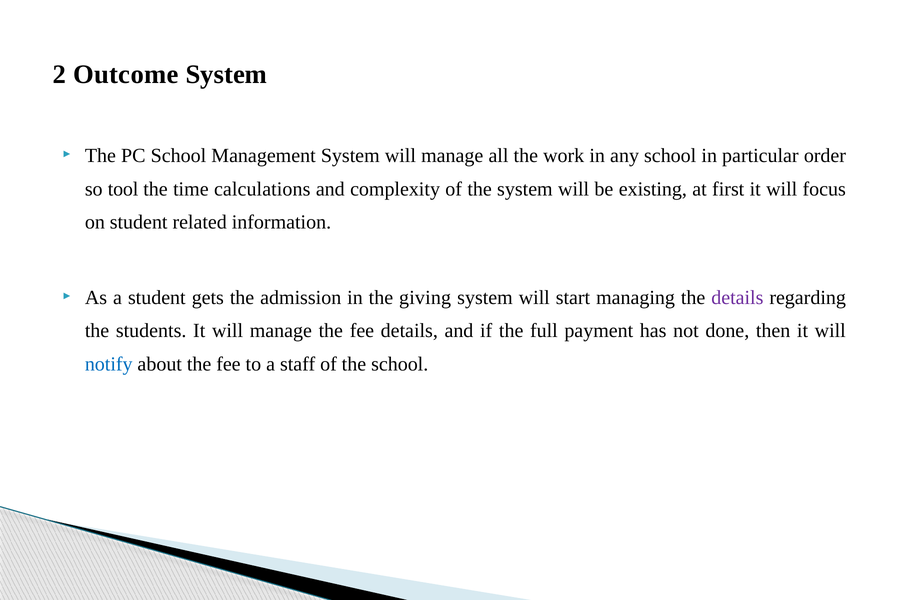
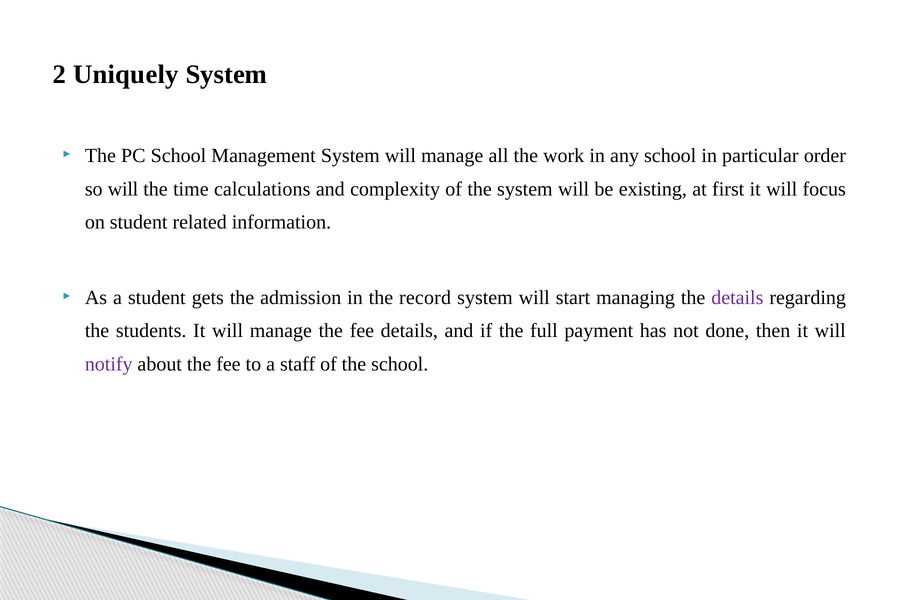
Outcome: Outcome -> Uniquely (126, 74)
so tool: tool -> will (123, 189)
giving: giving -> record (425, 298)
notify colour: blue -> purple (109, 364)
